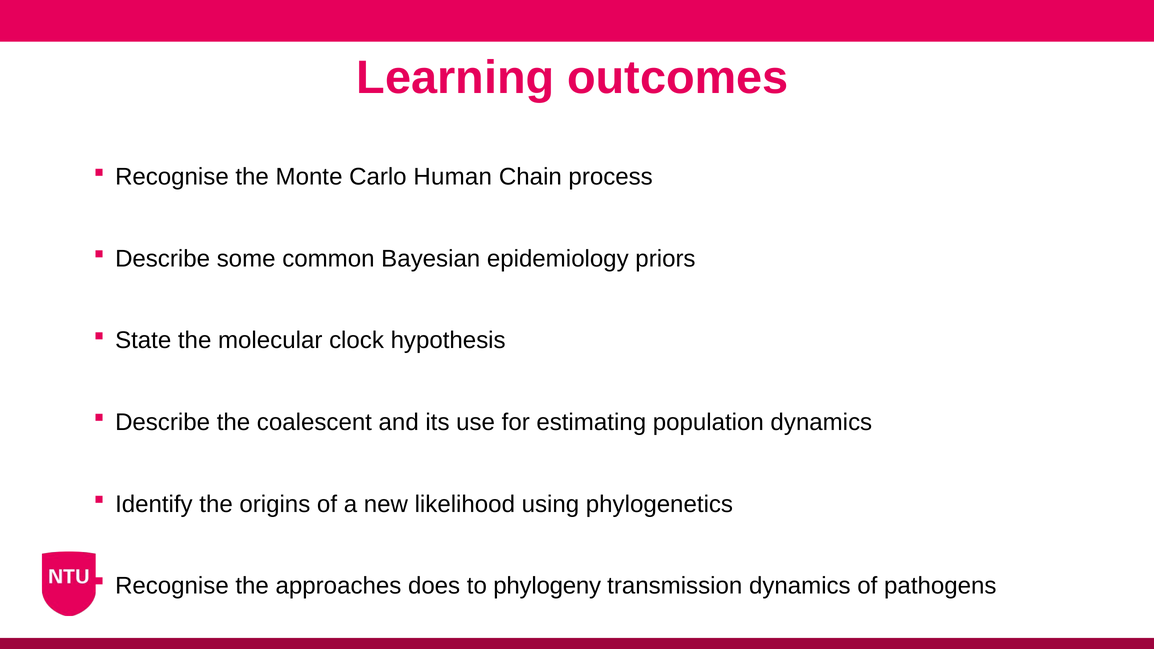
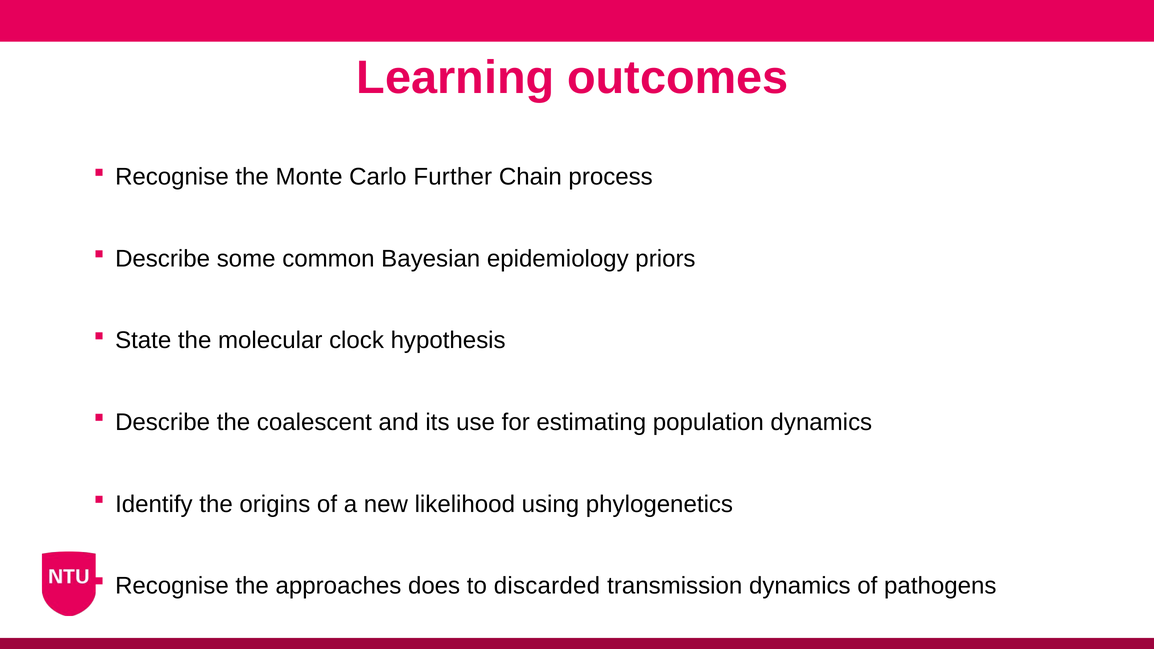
Human: Human -> Further (453, 177)
phylogeny: phylogeny -> discarded (547, 586)
